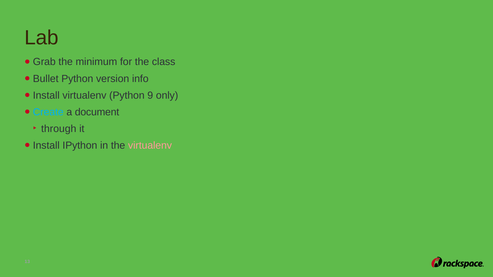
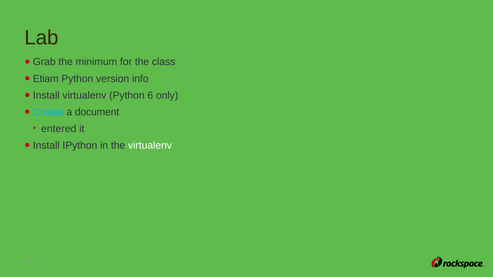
Bullet: Bullet -> Etiam (46, 79)
9: 9 -> 6 (150, 95)
through: through -> entered (59, 129)
virtualenv colour: pink -> white (150, 146)
